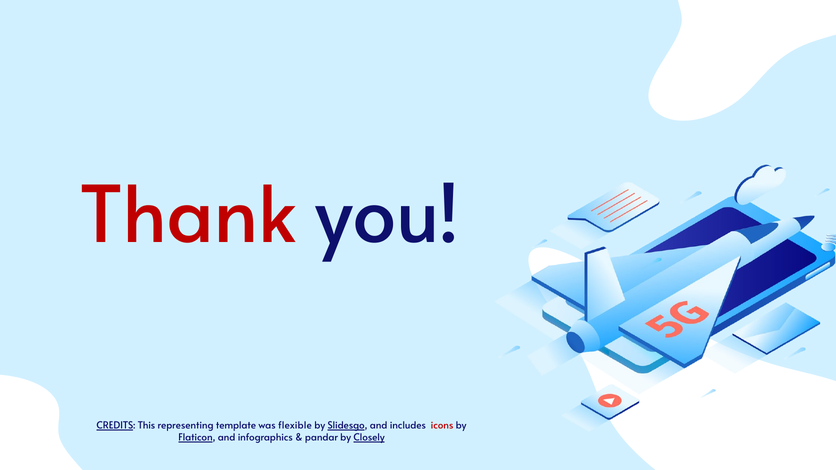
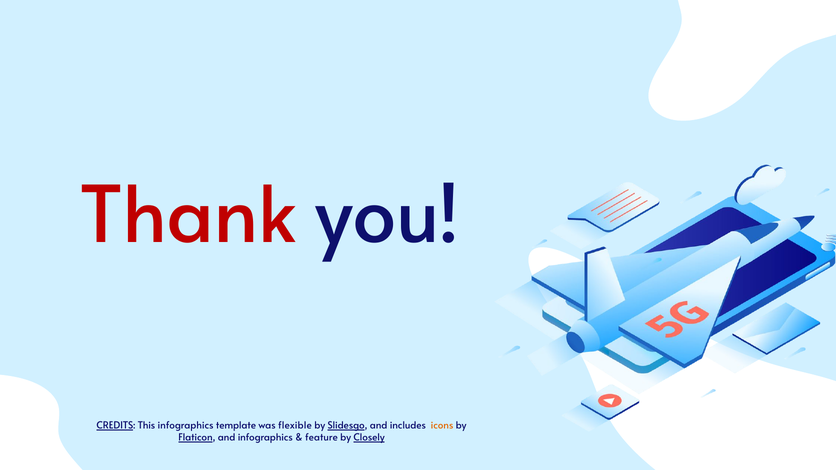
This representing: representing -> infographics (186, 426)
icons colour: red -> orange (442, 426)
pandar: pandar -> feature (321, 438)
